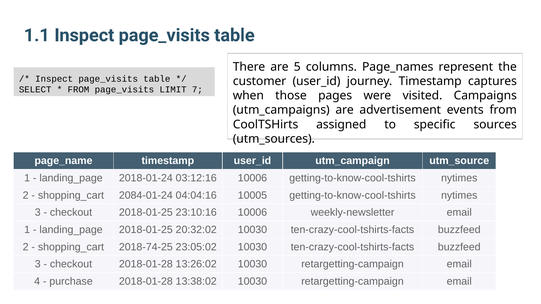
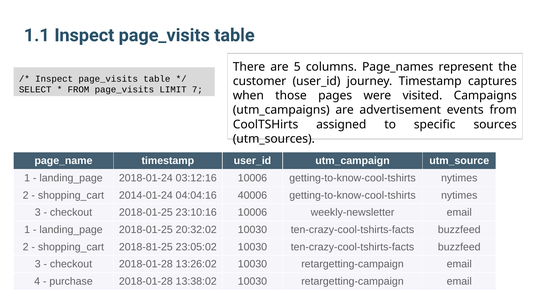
2084-01-24: 2084-01-24 -> 2014-01-24 (146, 195)
10005: 10005 -> 40006 (252, 195)
2018-74-25: 2018-74-25 -> 2018-81-25 (146, 247)
